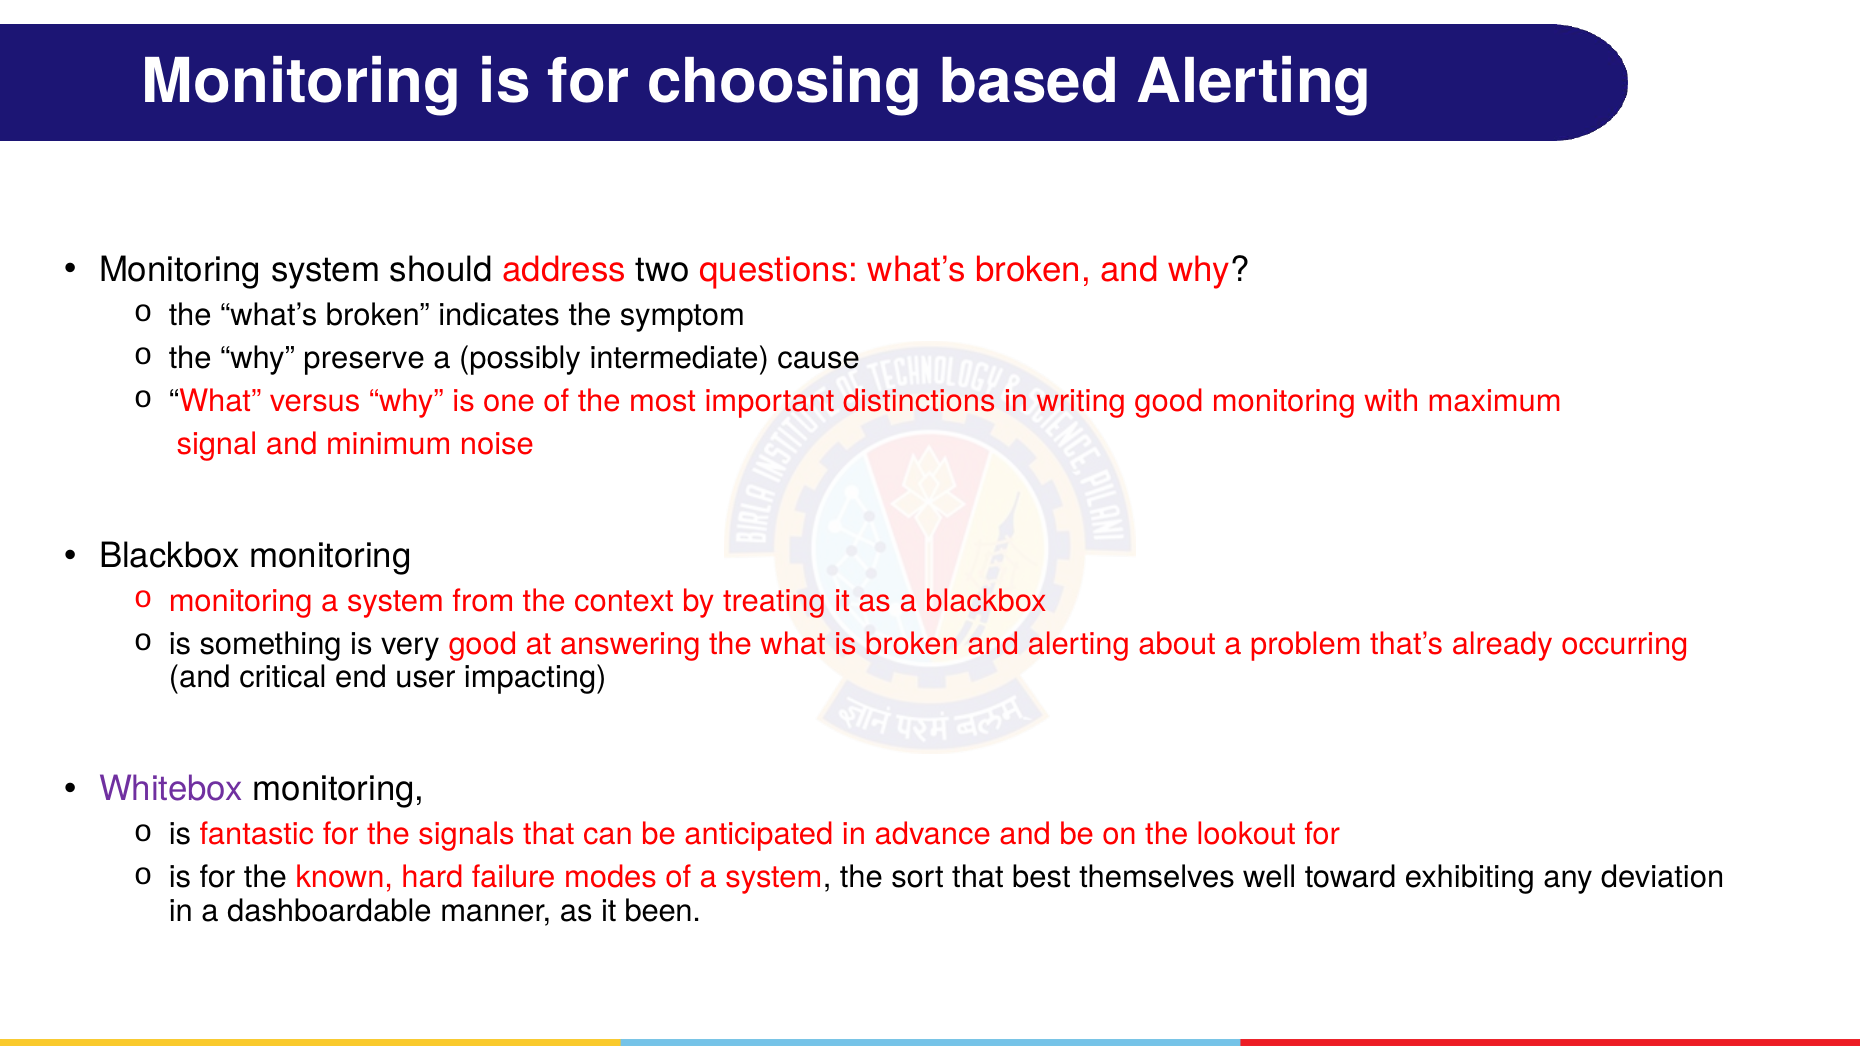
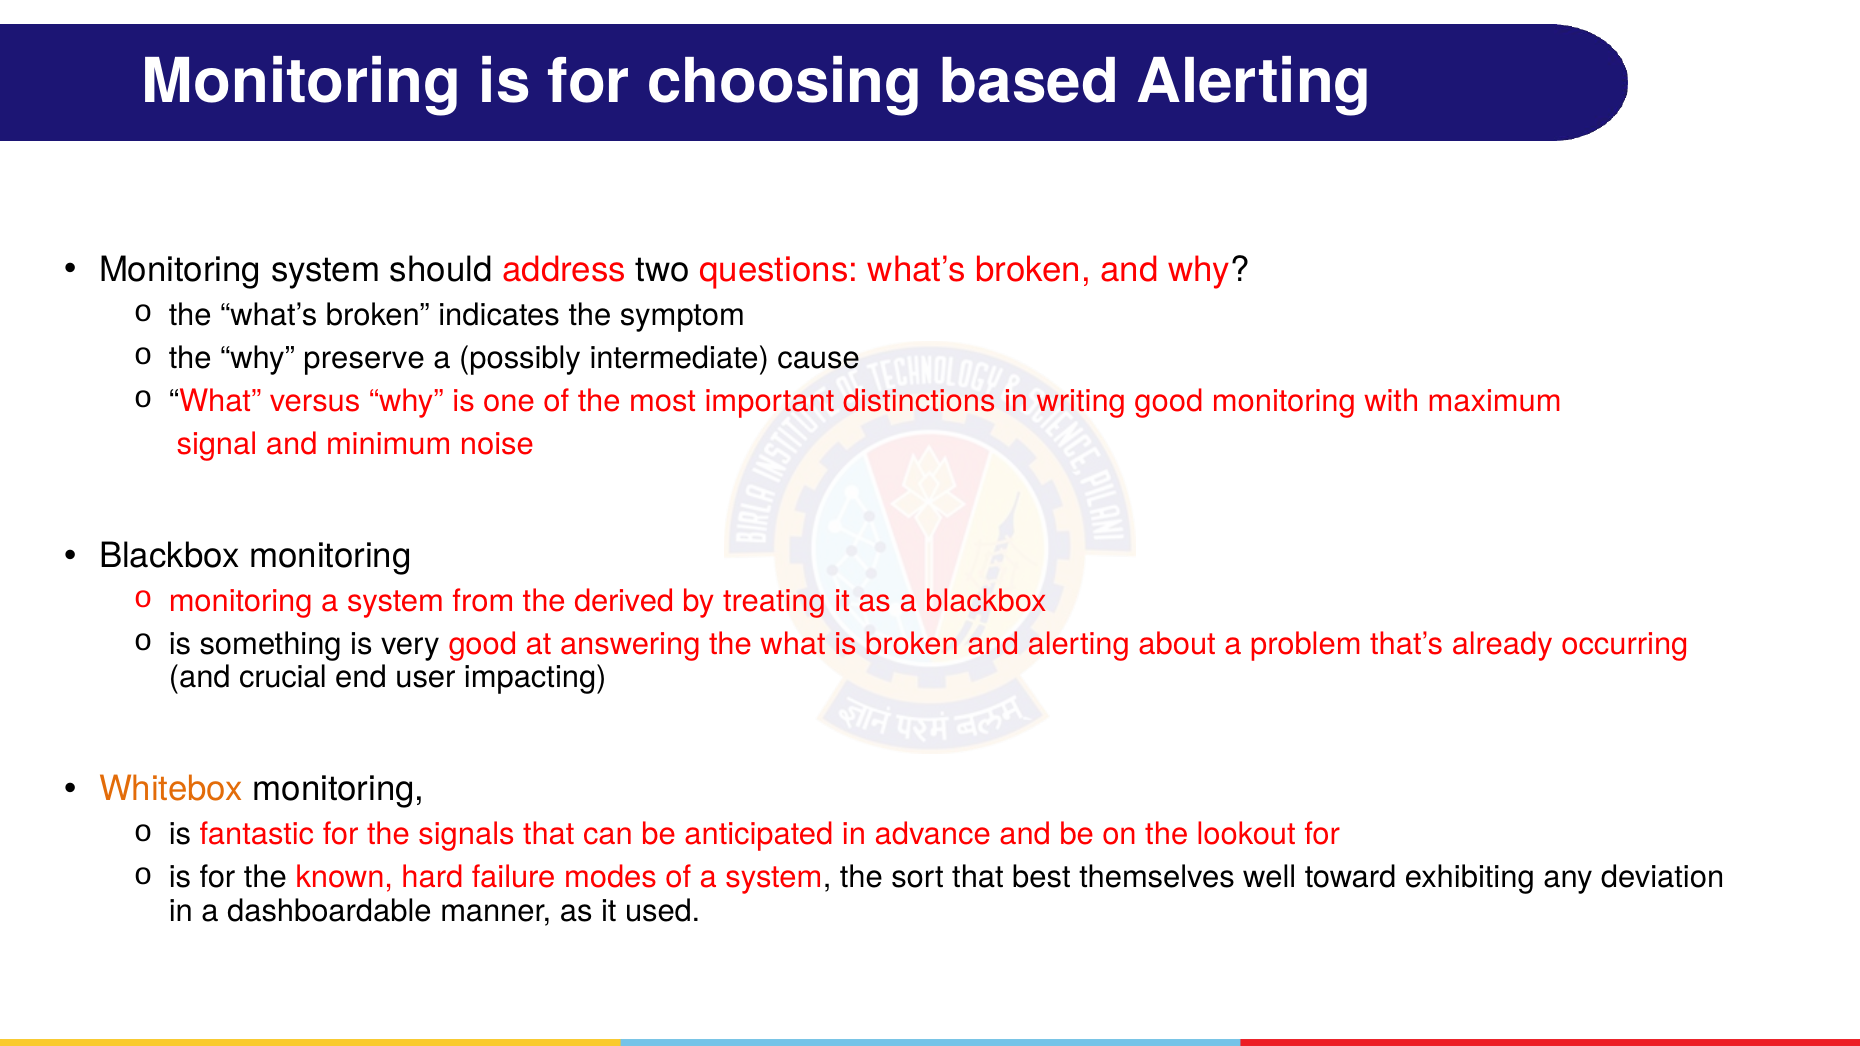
context: context -> derived (624, 601)
critical: critical -> crucial (283, 678)
Whitebox colour: purple -> orange (171, 790)
been: been -> used (663, 911)
